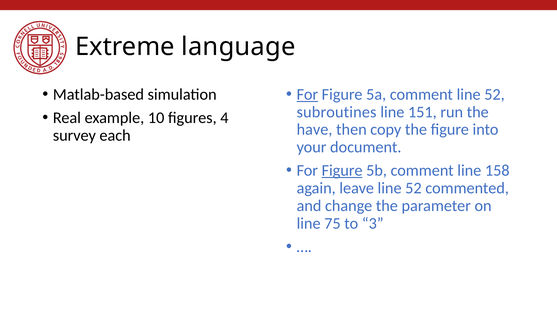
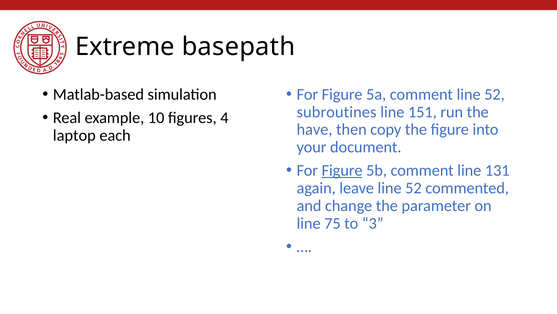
language: language -> basepath (238, 47)
For underline: present -> none (307, 94)
survey: survey -> laptop (74, 135)
158: 158 -> 131 (497, 170)
